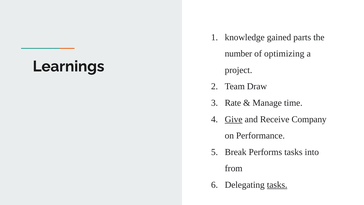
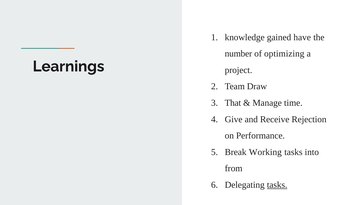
parts: parts -> have (302, 37)
Rate: Rate -> That (233, 103)
Give underline: present -> none (234, 119)
Company: Company -> Rejection (309, 119)
Performs: Performs -> Working (265, 152)
